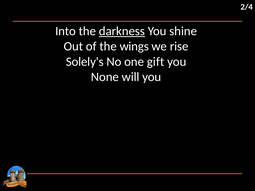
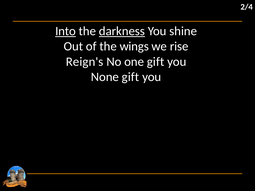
Into underline: none -> present (66, 31)
Solely's: Solely's -> Reign's (85, 62)
None will: will -> gift (131, 77)
